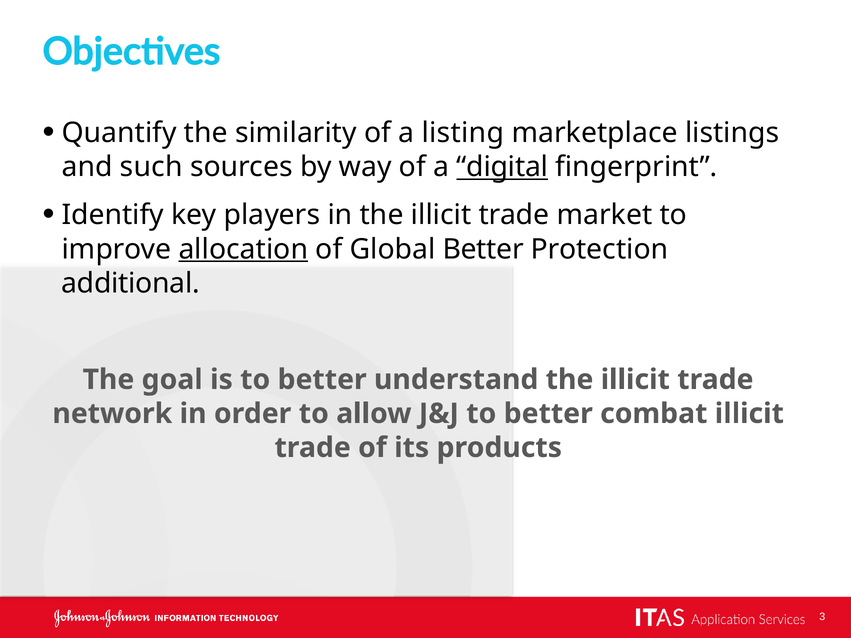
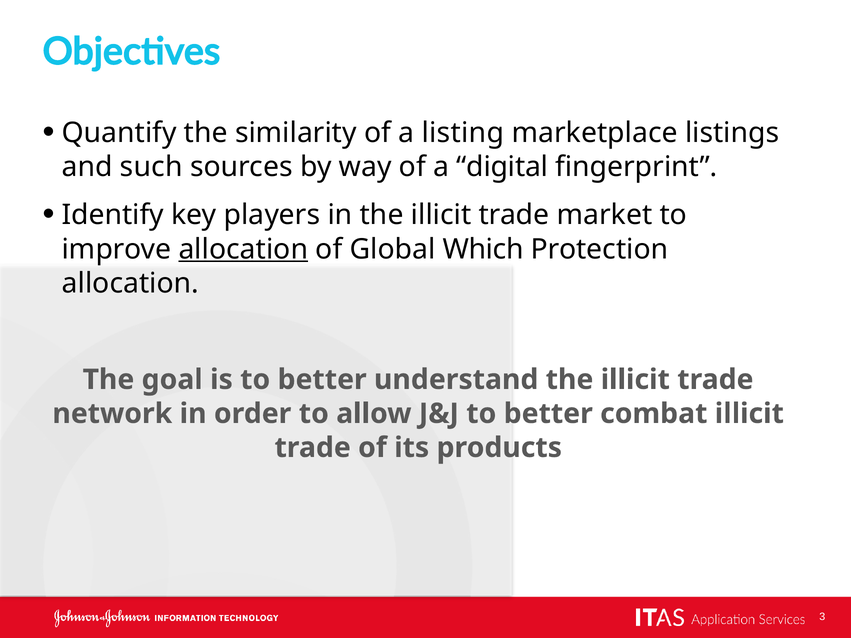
digital underline: present -> none (502, 167)
Global Better: Better -> Which (483, 249)
additional: additional -> allocation (130, 283)
